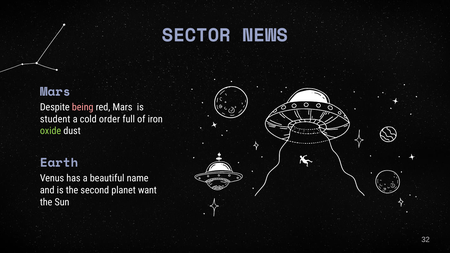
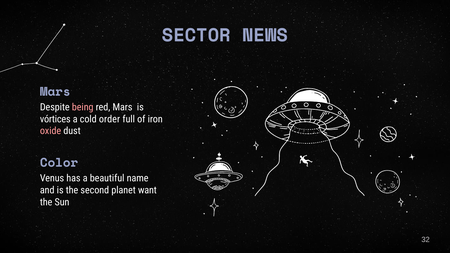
student: student -> vórtices (55, 119)
oxide colour: light green -> pink (51, 131)
Earth: Earth -> Color (59, 163)
